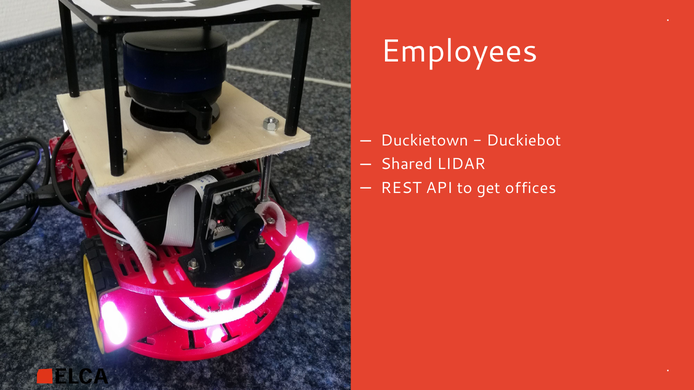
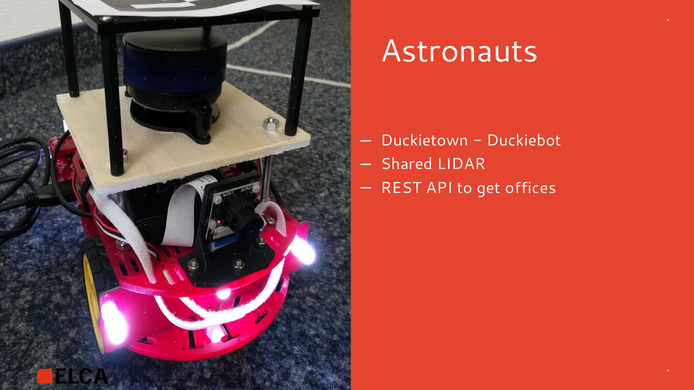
Employees: Employees -> Astronauts (459, 51)
